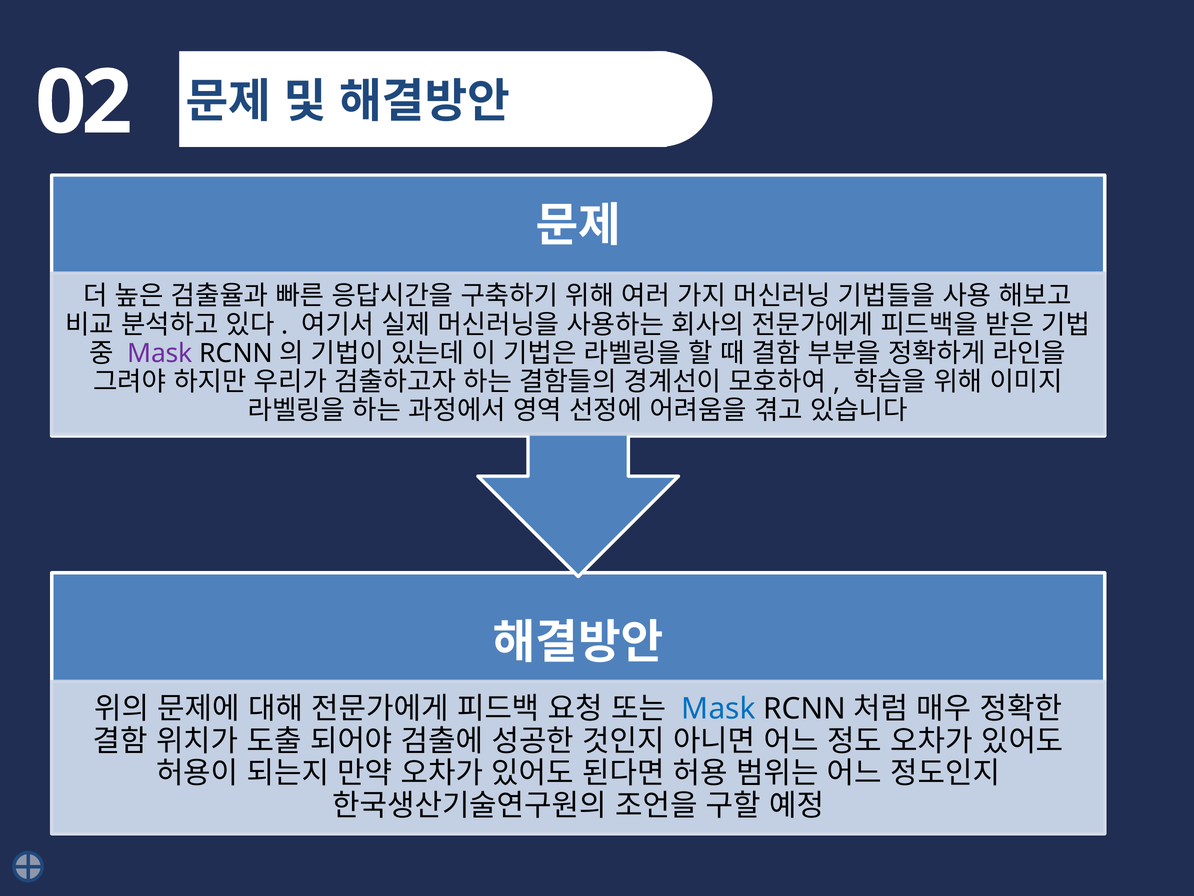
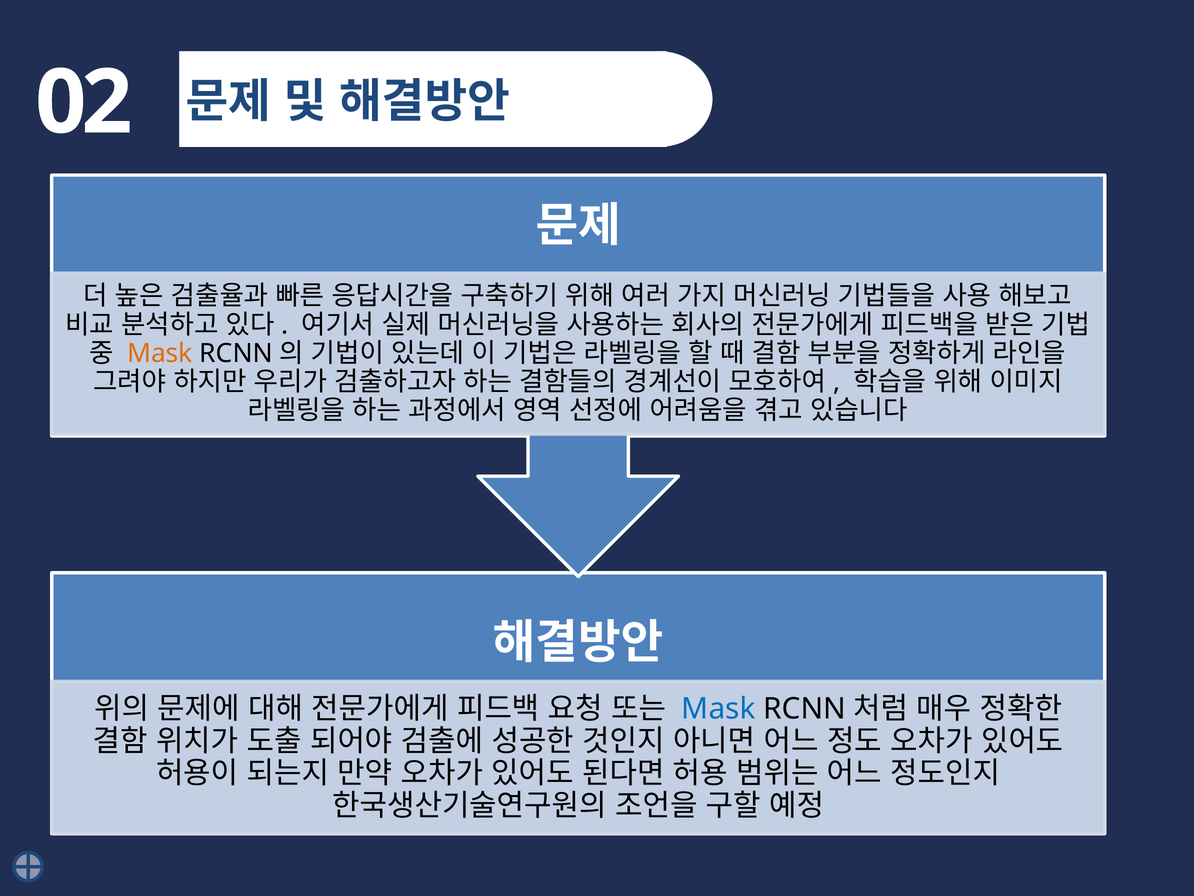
Mask colour: purple -> orange (160, 353)
